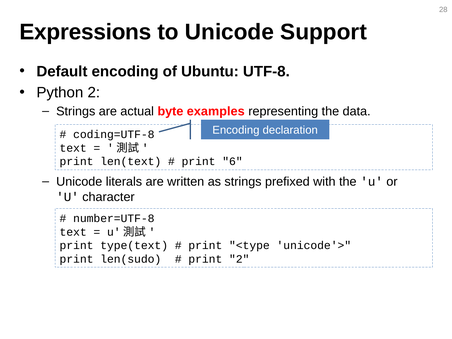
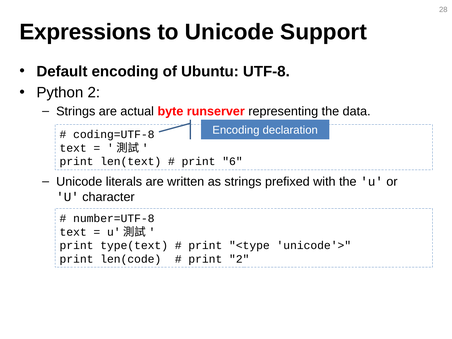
examples: examples -> runserver (216, 112)
len(sudo: len(sudo -> len(code (131, 259)
